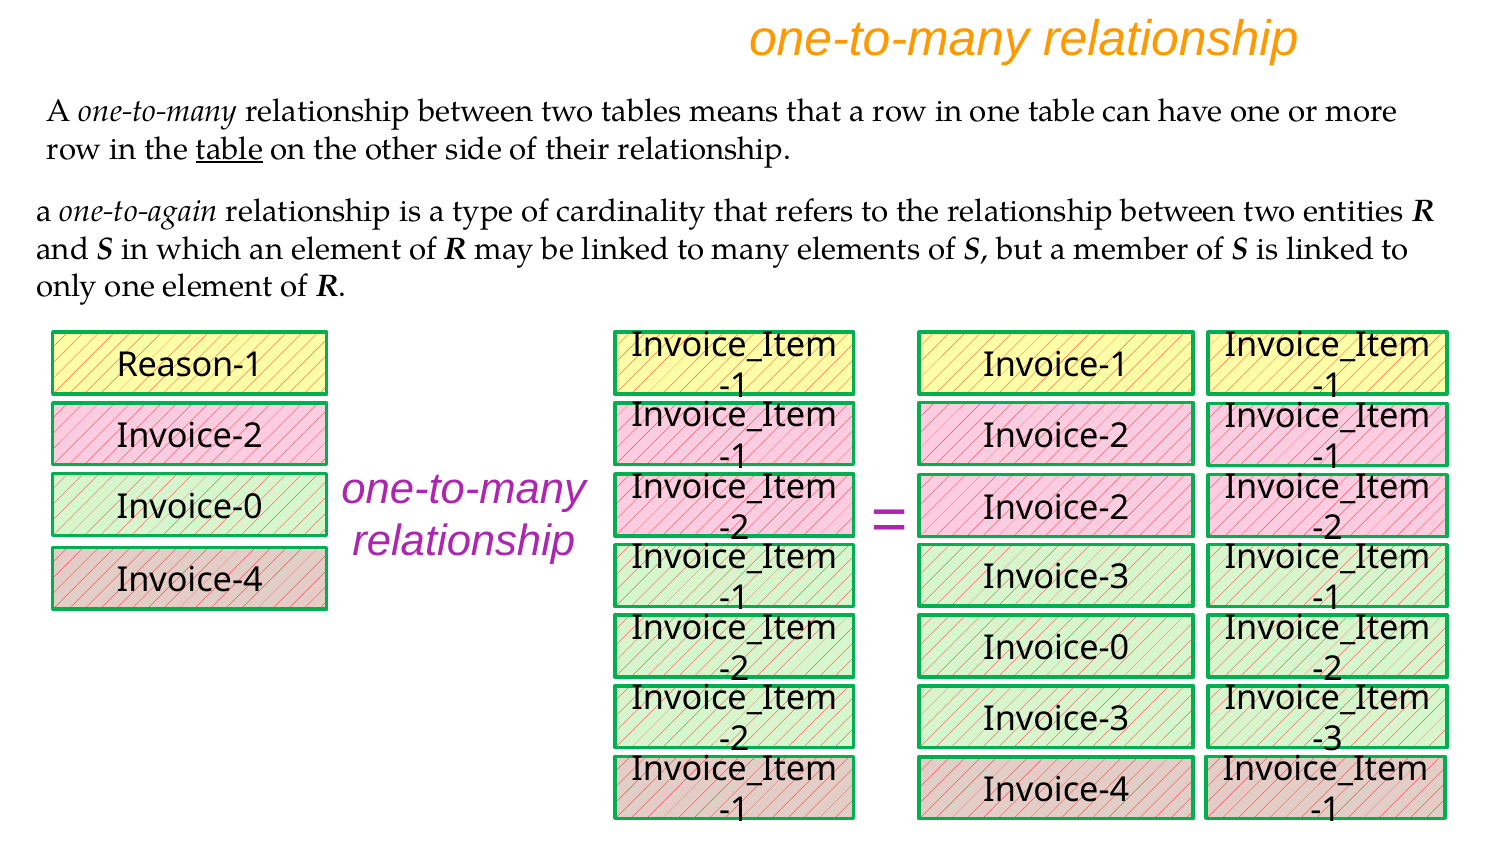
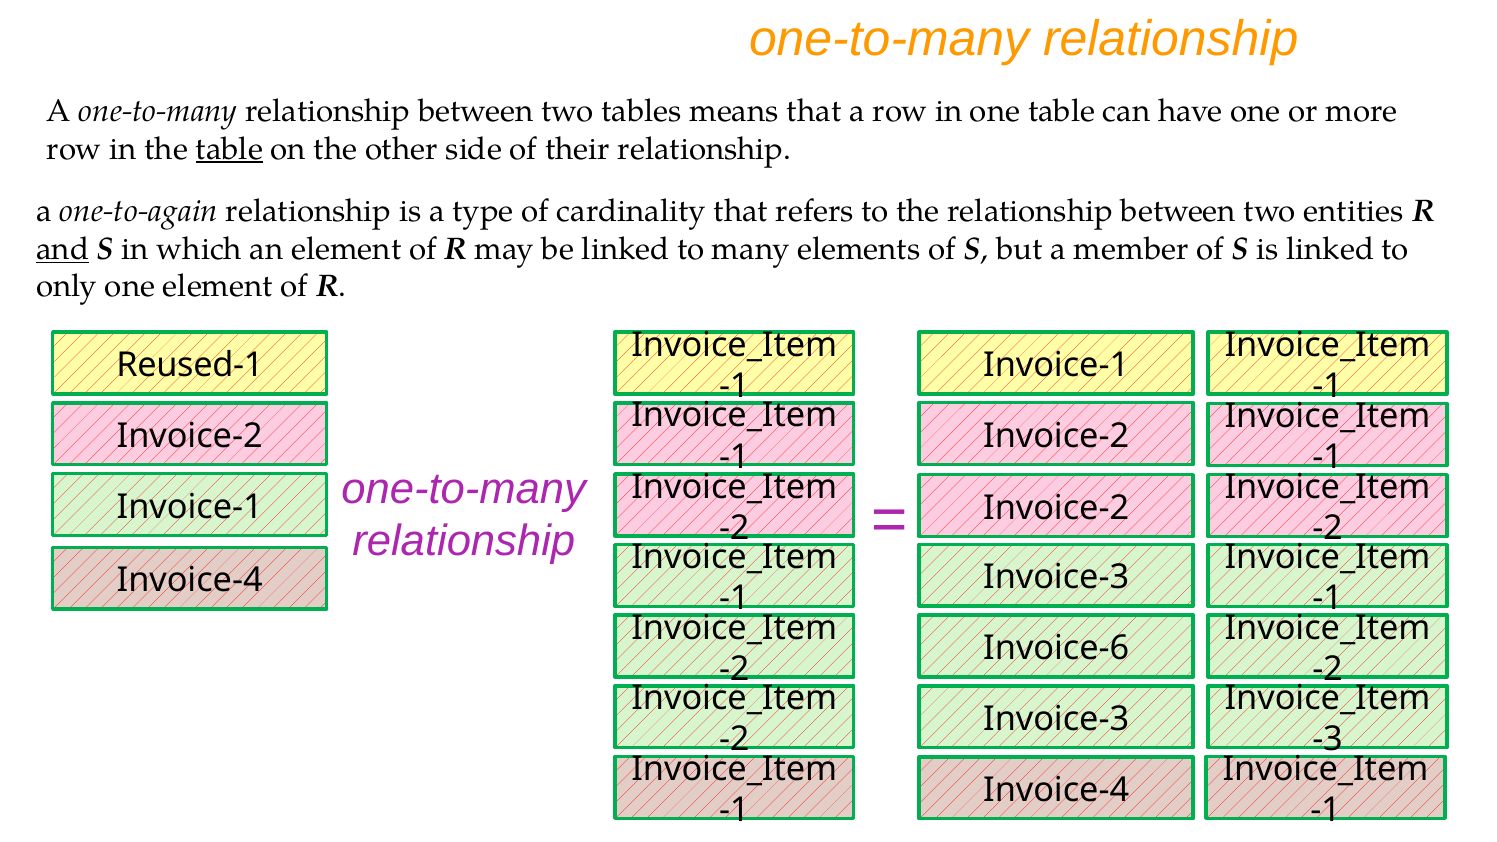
and underline: none -> present (63, 249)
Reason-1: Reason-1 -> Reused-1 (190, 365)
Invoice-0: Invoice-0 -> Invoice-1 (190, 507)
Invoice-0: Invoice-0 -> Invoice-6 (1056, 648)
